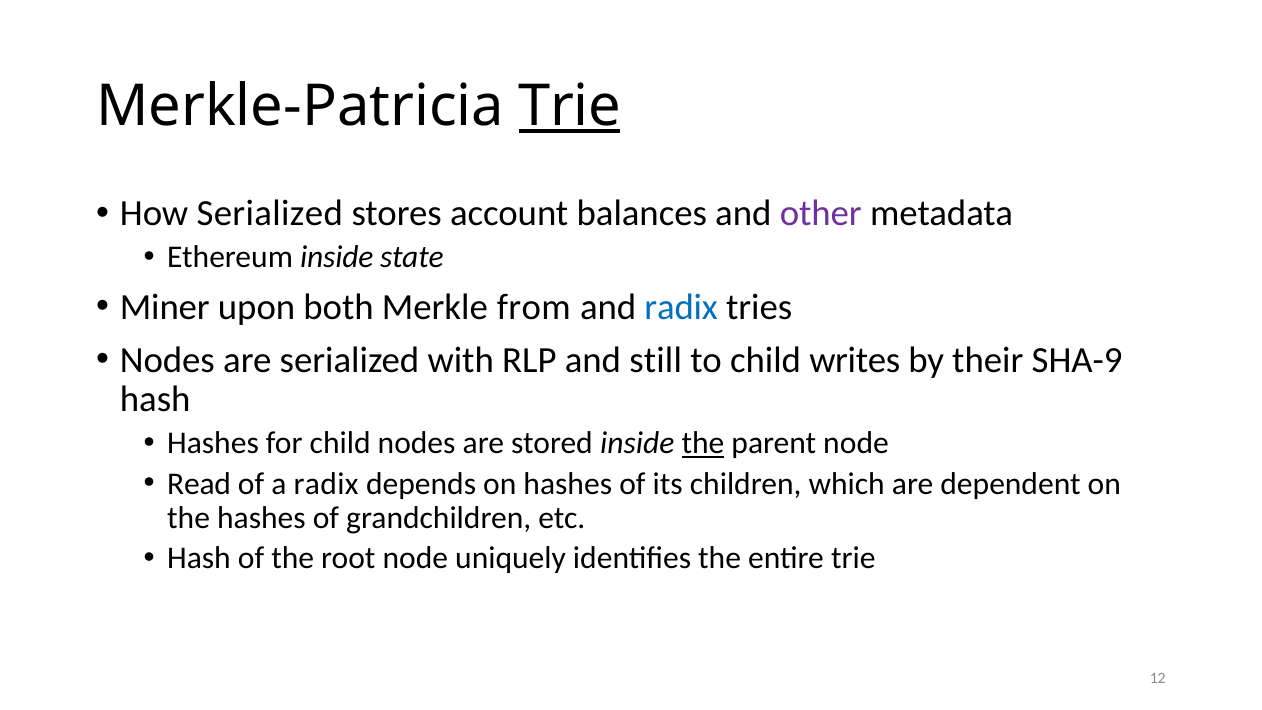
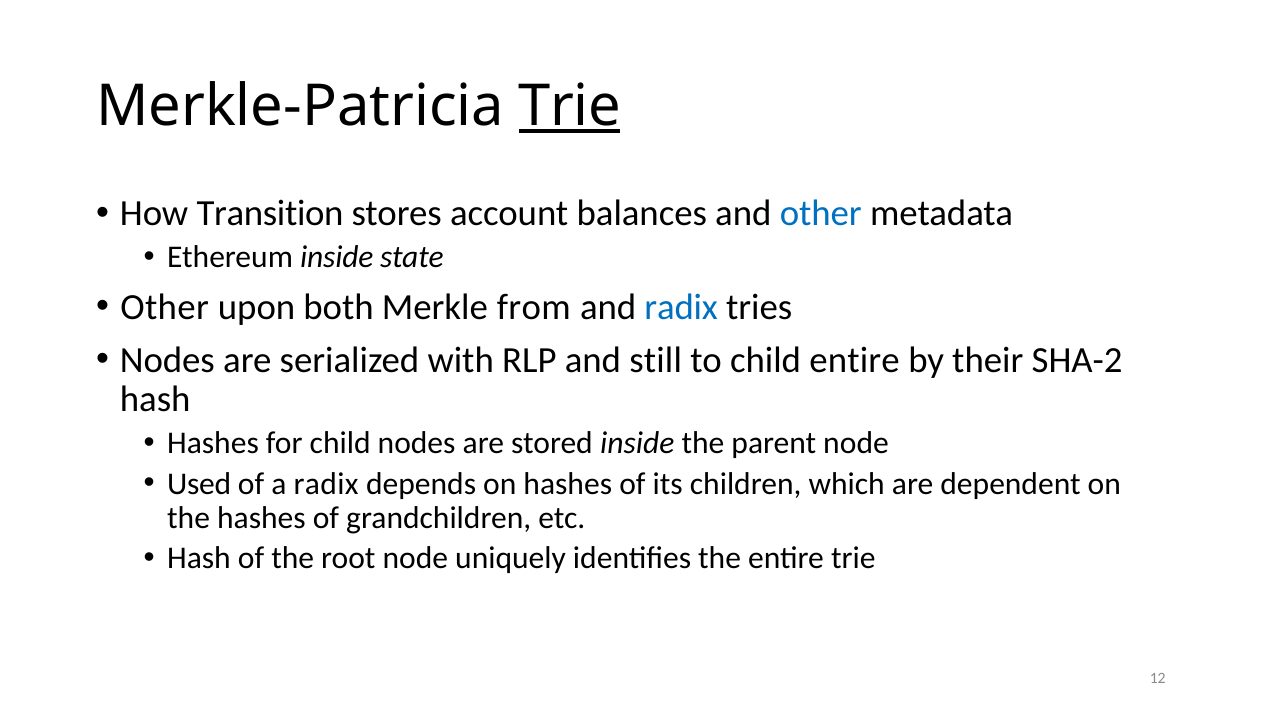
How Serialized: Serialized -> Transition (270, 213)
other colour: purple -> blue (821, 213)
Miner: Miner -> Other (165, 307)
child writes: writes -> entire (854, 360)
SHA-9: SHA-9 -> SHA-2 (1077, 360)
the underline: present -> none (703, 443)
Read: Read -> Used (199, 484)
